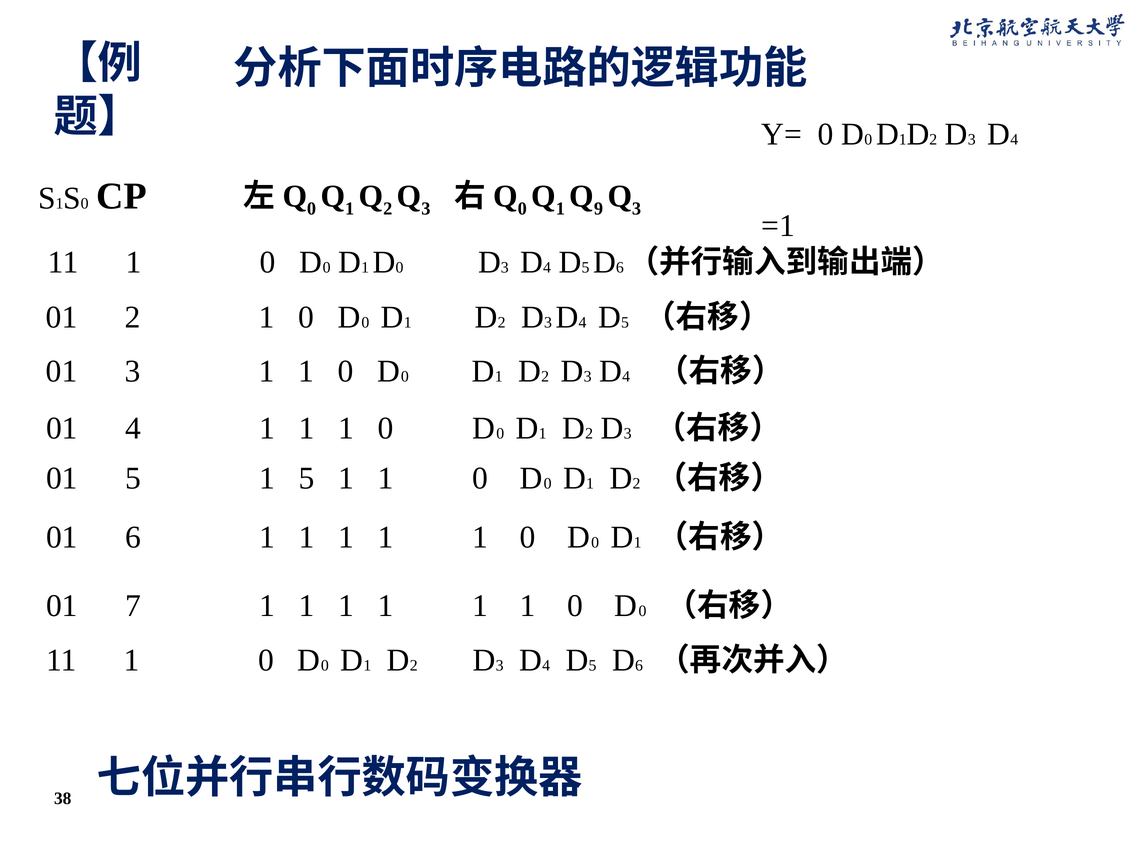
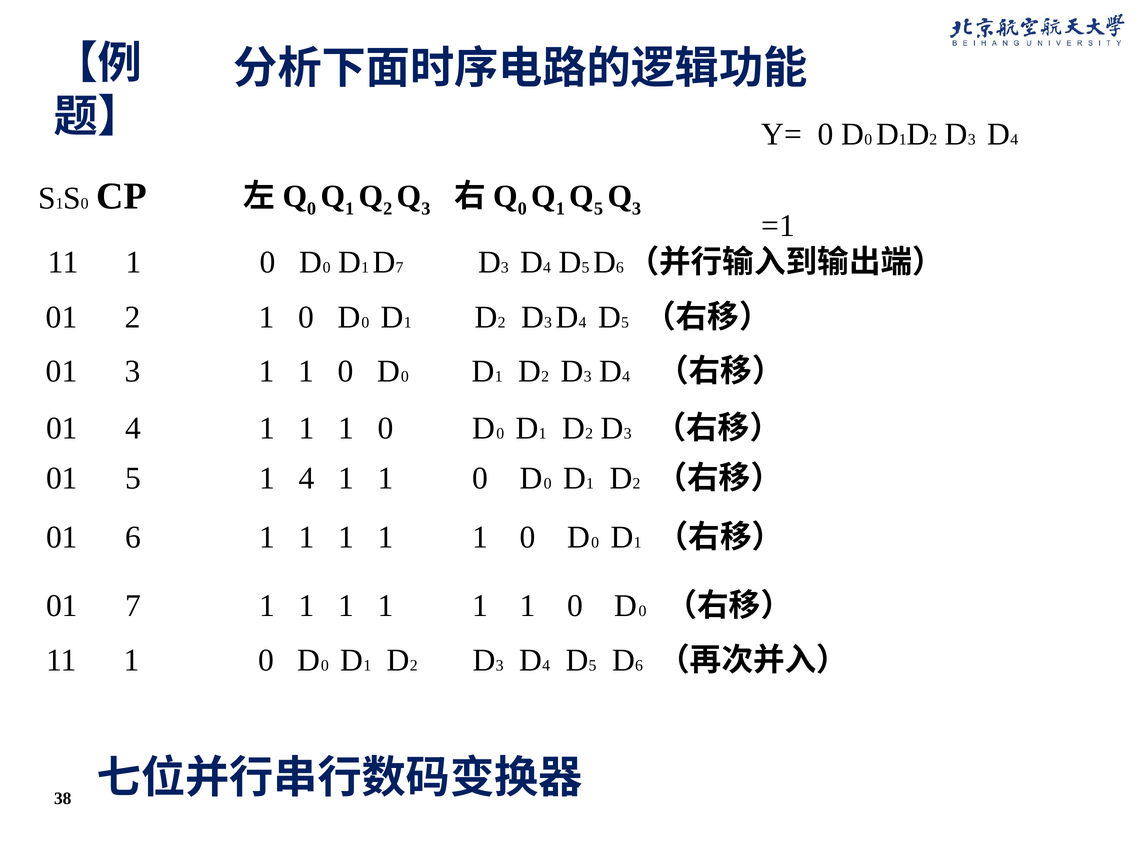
9: 9 -> 5 (598, 209)
0: 0 -> 7 (400, 268)
1 5: 5 -> 4 (307, 478)
